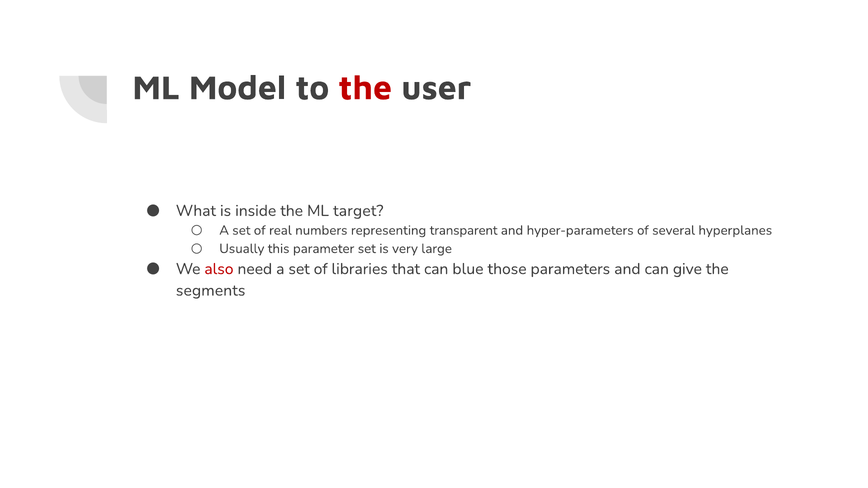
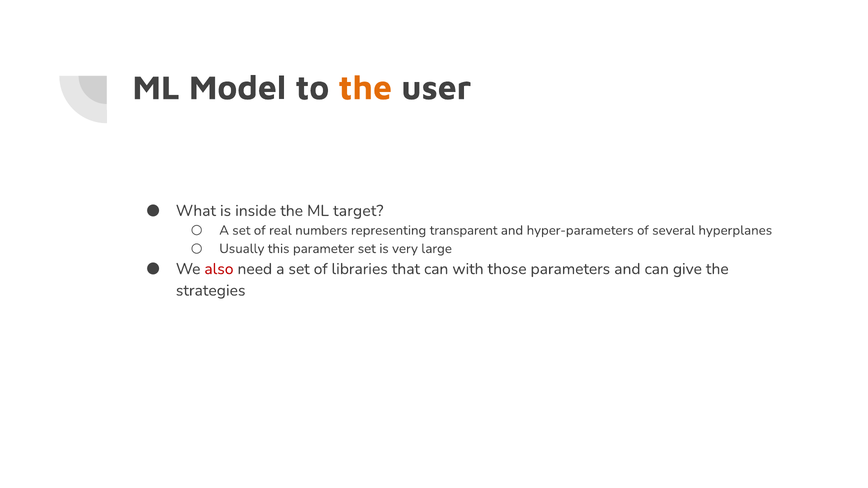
the colour: red -> orange (365, 88)
blue: blue -> with (468, 269)
segments: segments -> strategies (211, 291)
